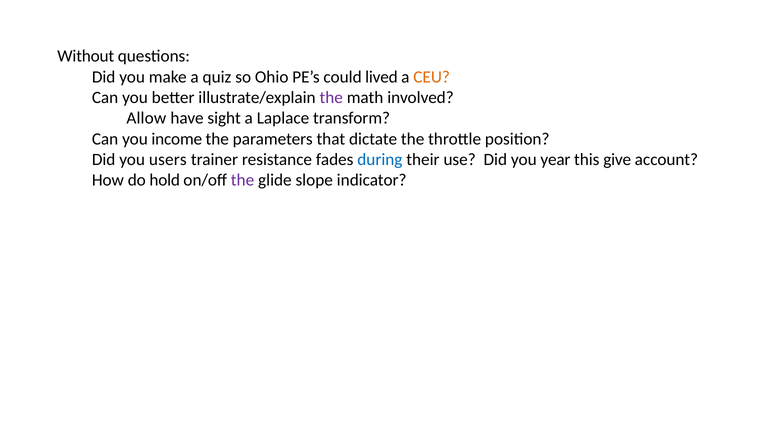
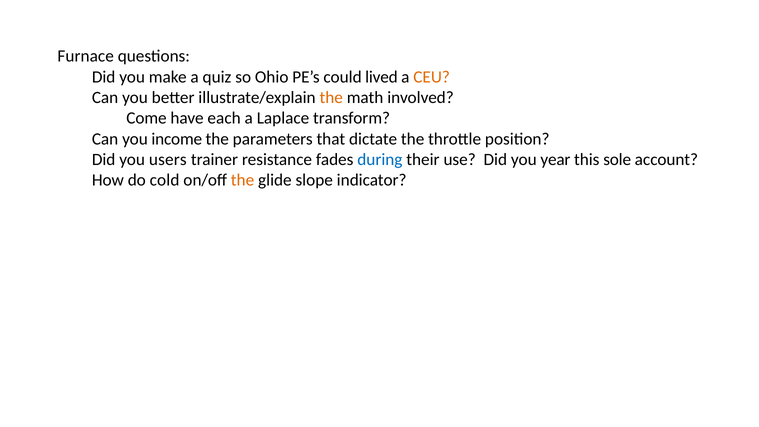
Without: Without -> Furnace (86, 56)
the colour: purple -> orange (331, 98)
Allow: Allow -> Come (146, 118)
sight: sight -> each (224, 118)
give: give -> sole (617, 160)
hold: hold -> cold (165, 180)
the colour: purple -> orange (243, 180)
